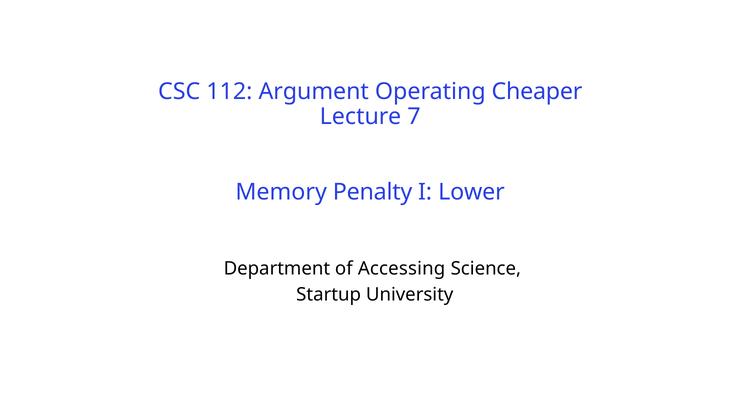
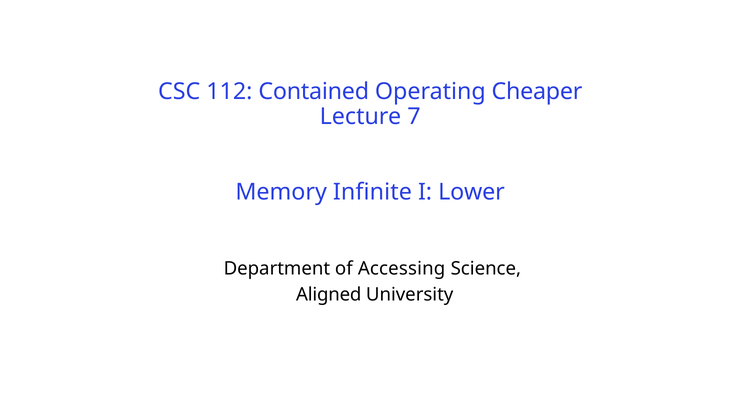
Argument: Argument -> Contained (314, 92)
Penalty: Penalty -> Infinite (372, 192)
Startup: Startup -> Aligned (329, 294)
